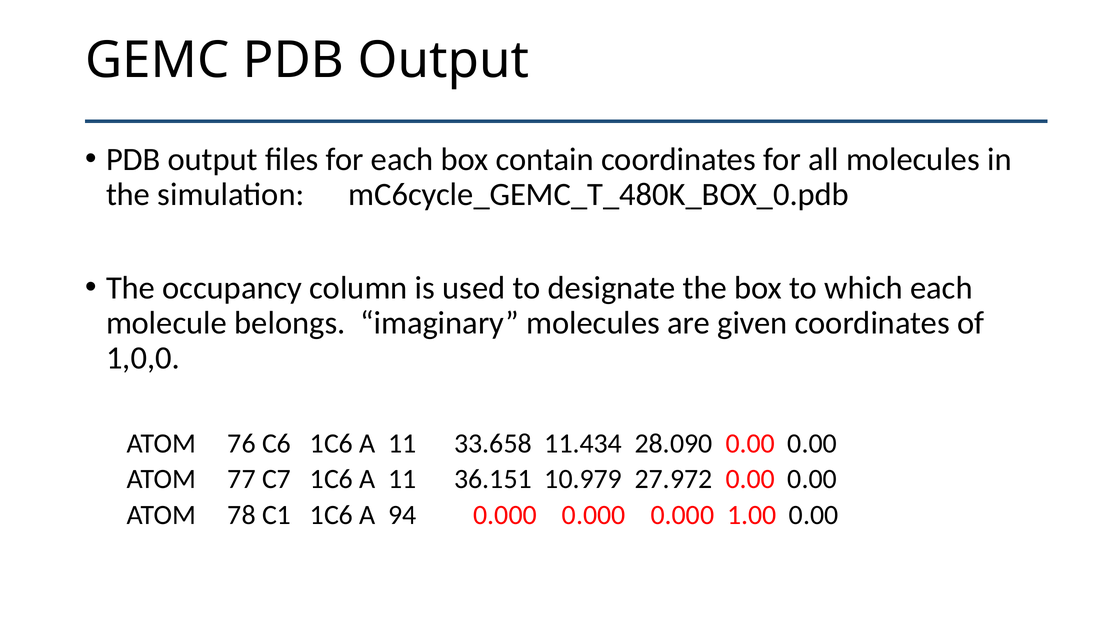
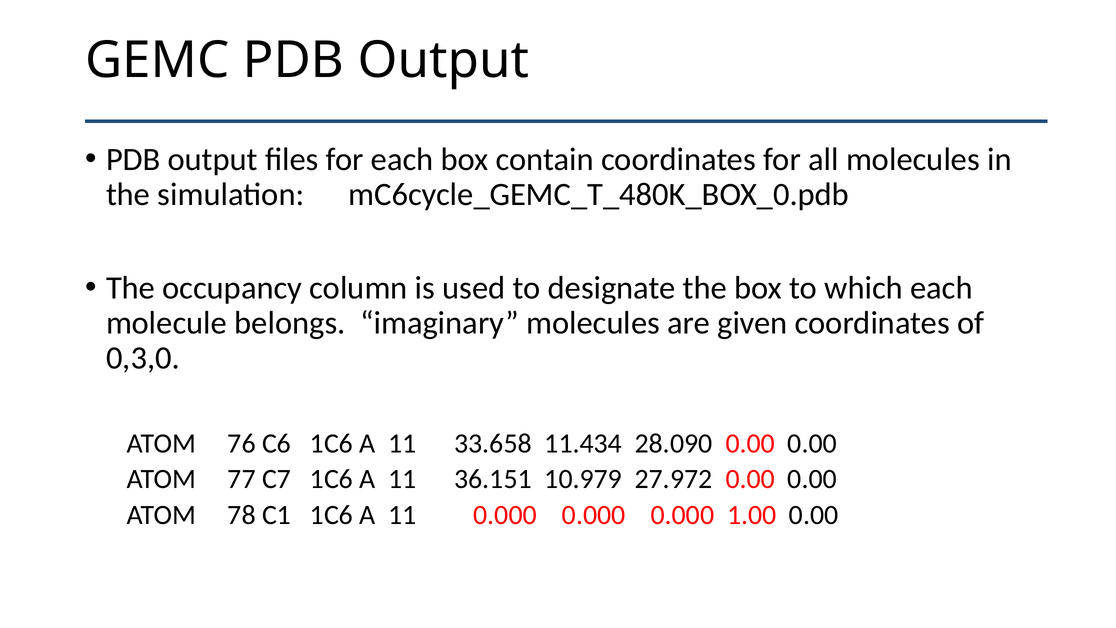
1,0,0: 1,0,0 -> 0,3,0 (143, 358)
C1 1C6 A 94: 94 -> 11 (402, 515)
